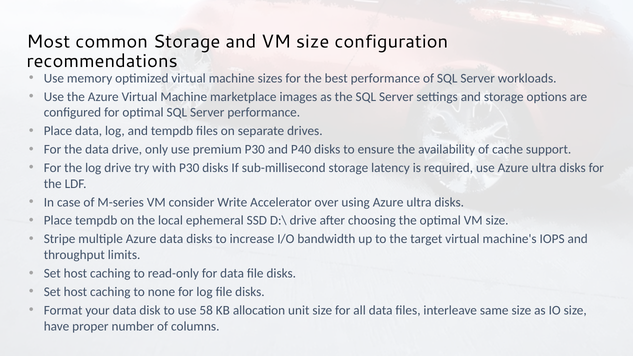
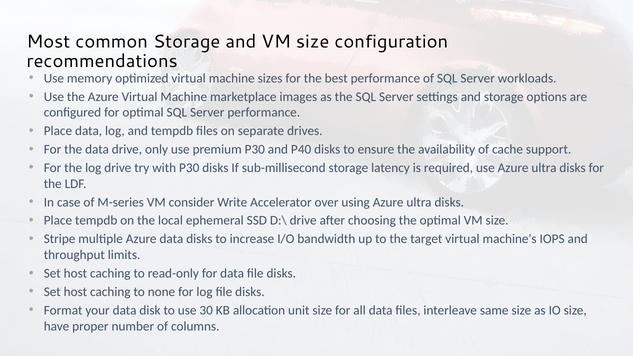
58: 58 -> 30 (206, 310)
